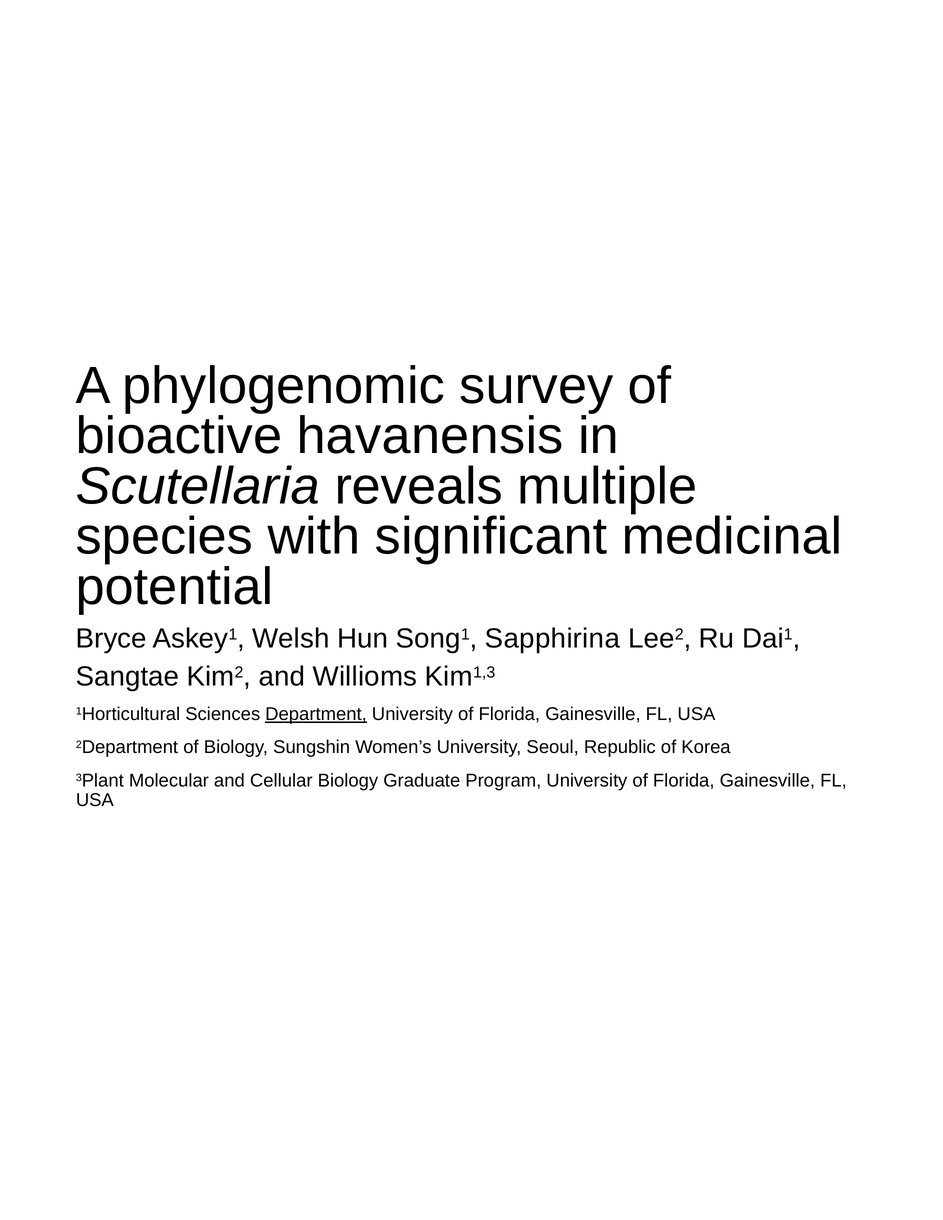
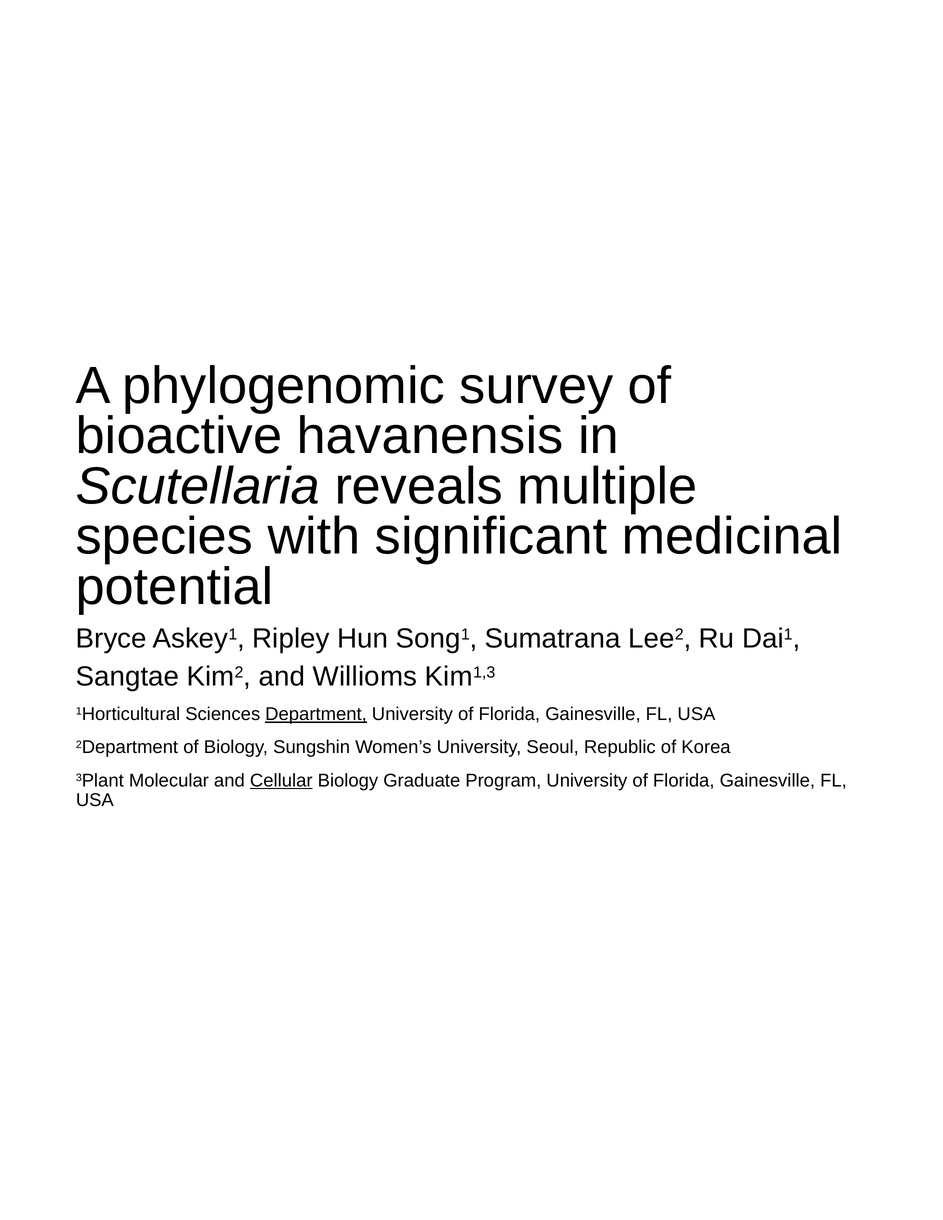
Welsh: Welsh -> Ripley (291, 639)
Sapphirina: Sapphirina -> Sumatrana (553, 639)
Cellular underline: none -> present (281, 781)
